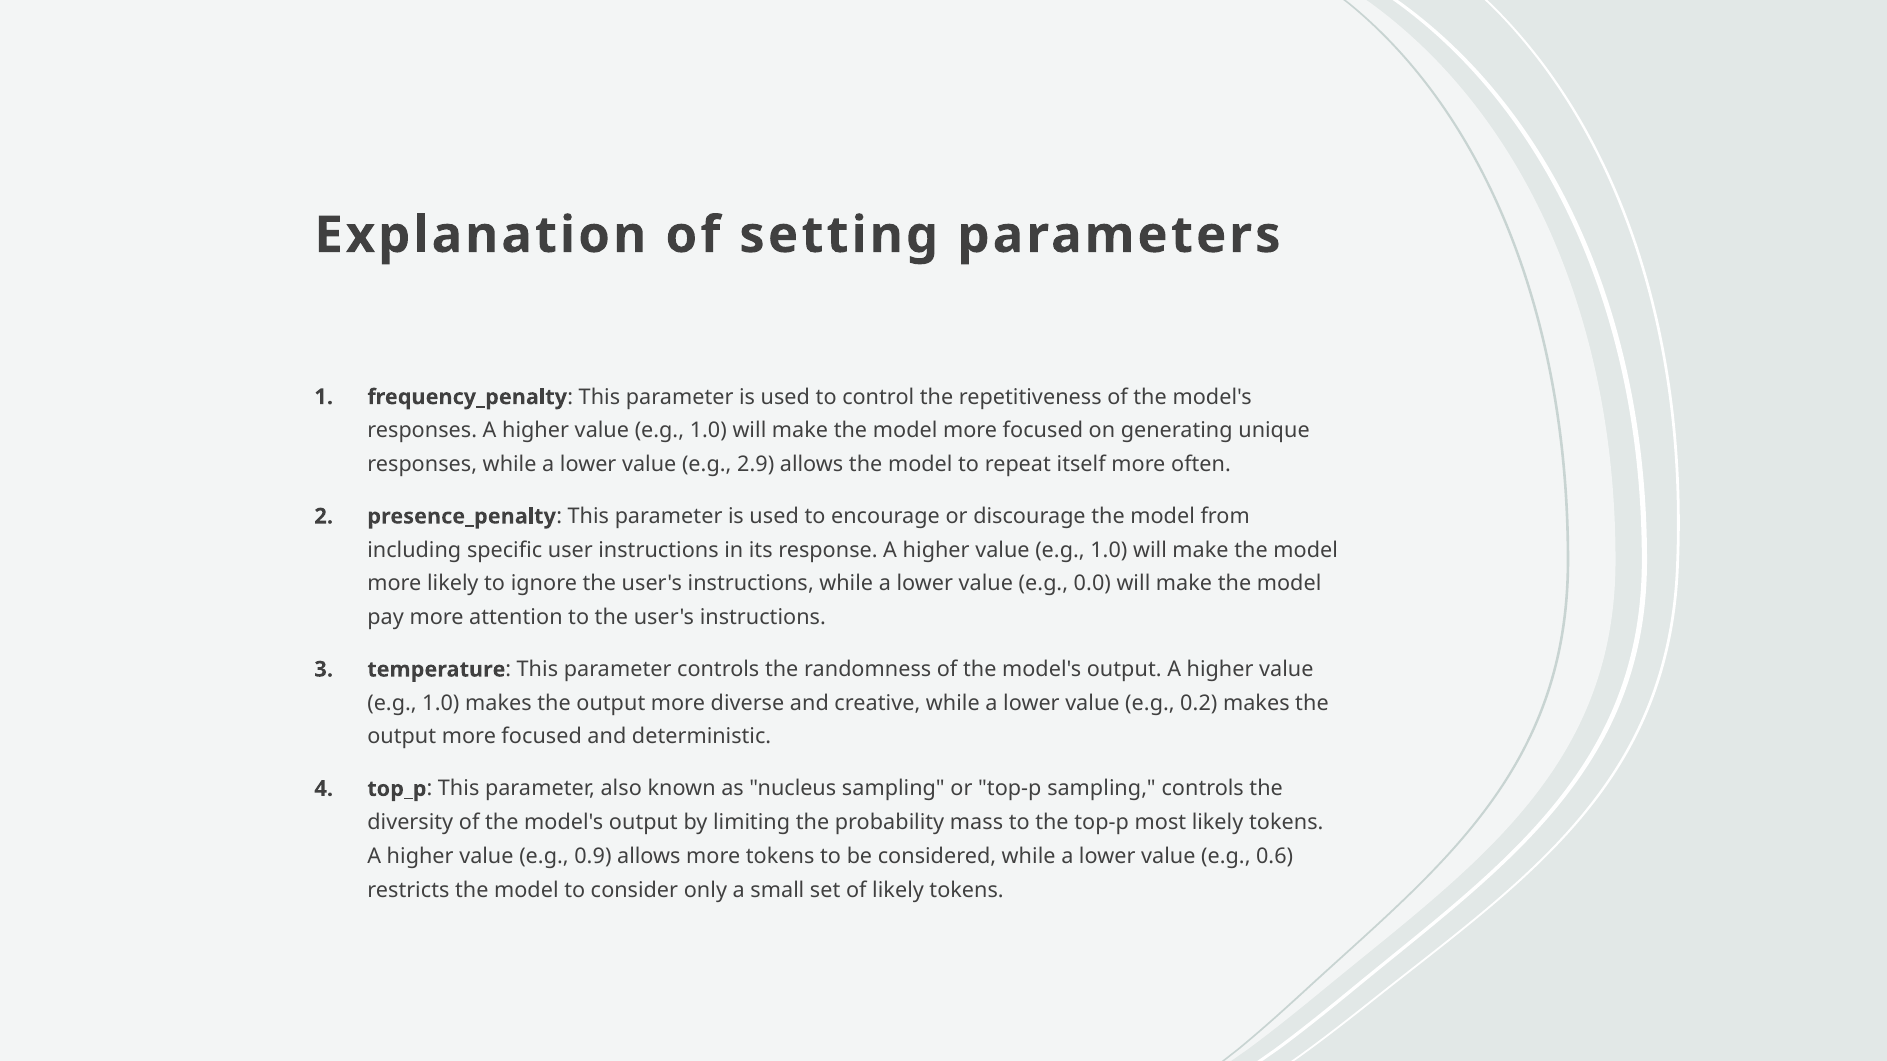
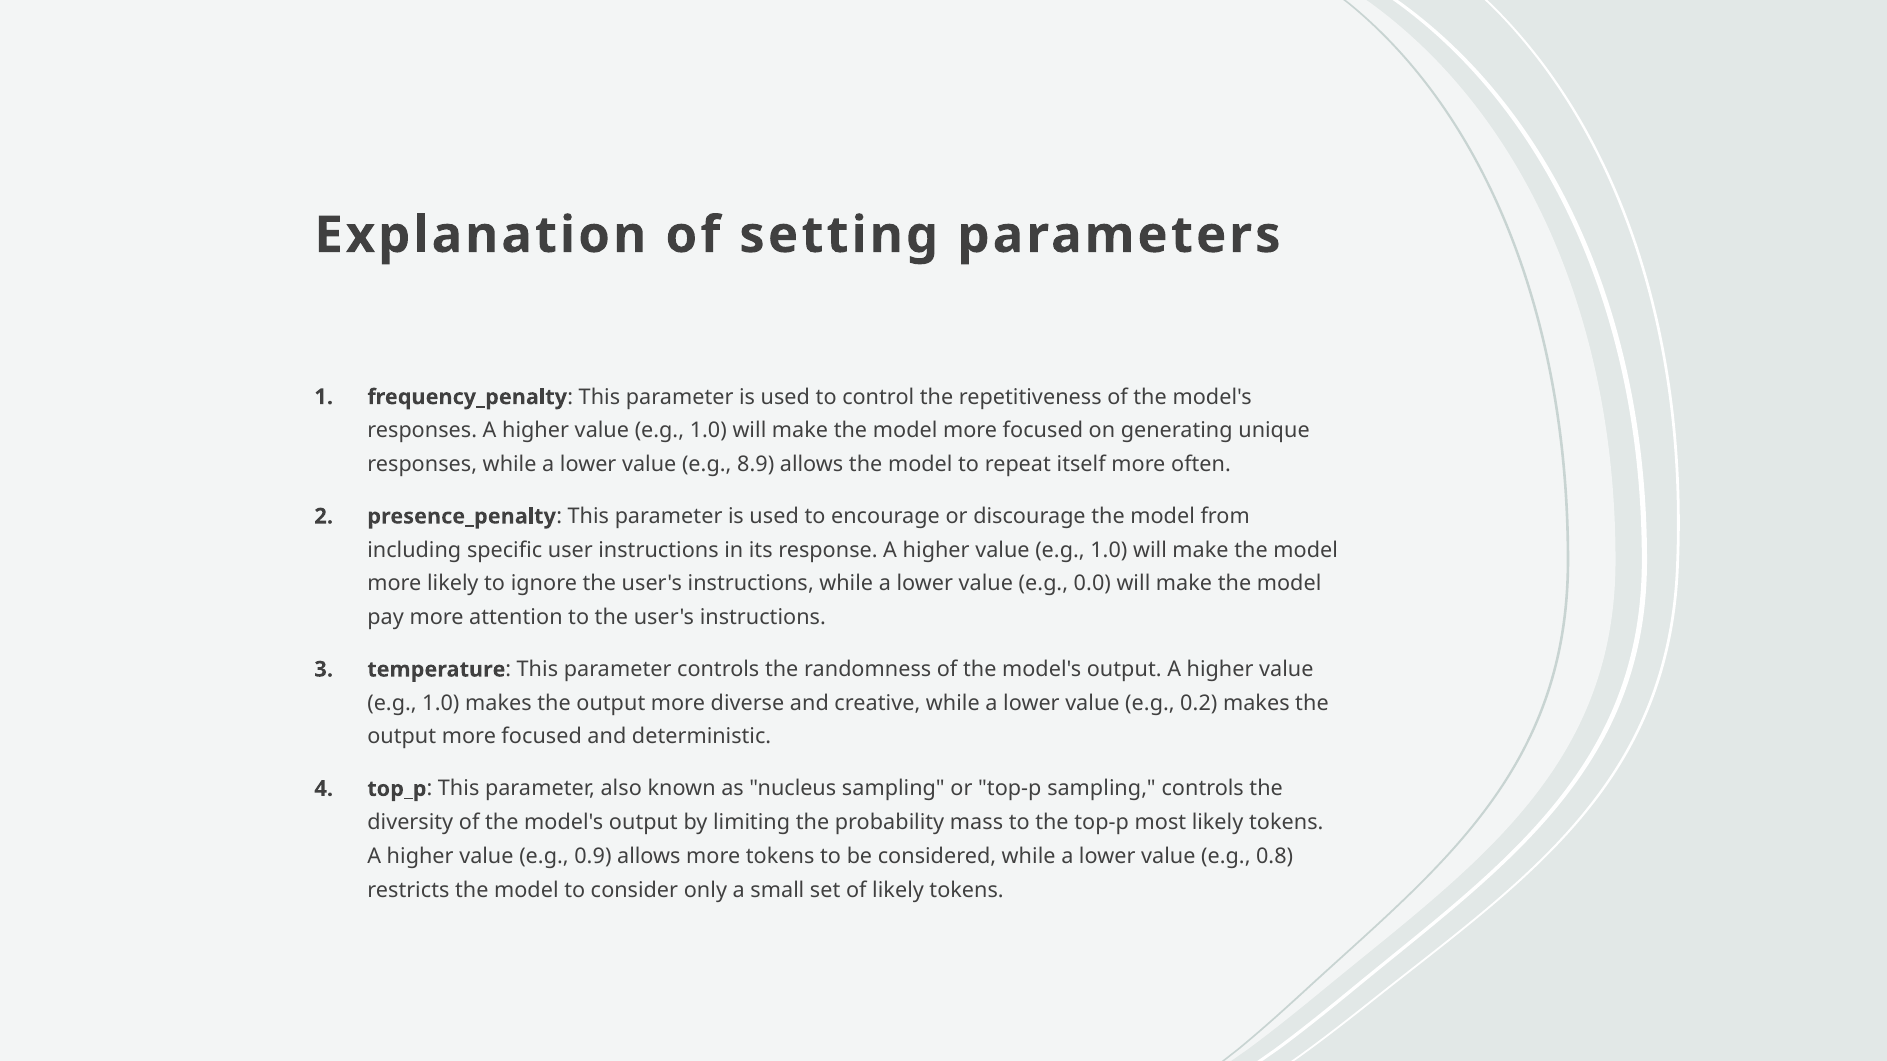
2.9: 2.9 -> 8.9 (756, 465)
0.6: 0.6 -> 0.8 (1275, 857)
